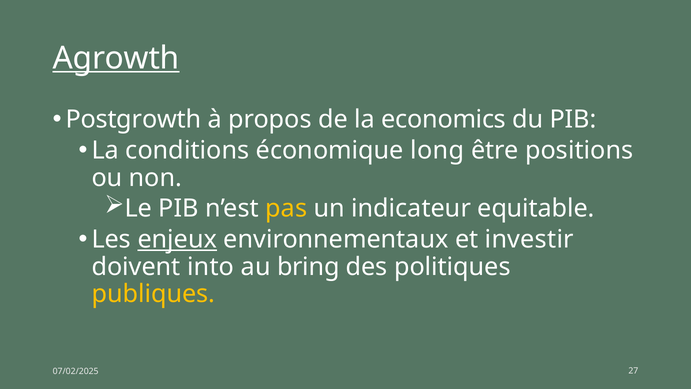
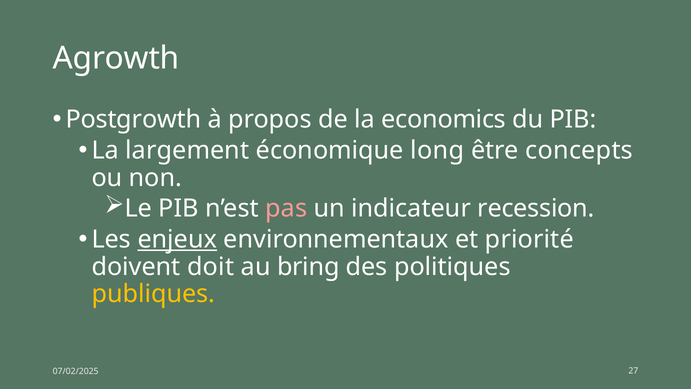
Agrowth underline: present -> none (116, 58)
conditions: conditions -> largement (187, 150)
positions: positions -> concepts (579, 150)
pas colour: yellow -> pink (286, 208)
equitable: equitable -> recession (536, 208)
investir: investir -> priorité (529, 239)
into: into -> doit (211, 266)
